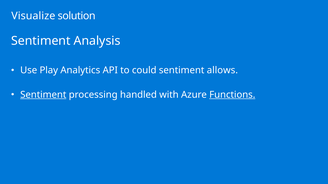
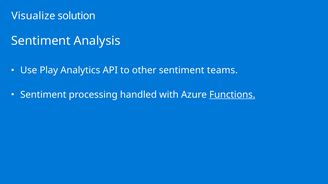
could: could -> other (144, 70)
allows: allows -> teams (222, 70)
Sentiment underline: present -> none (43, 95)
